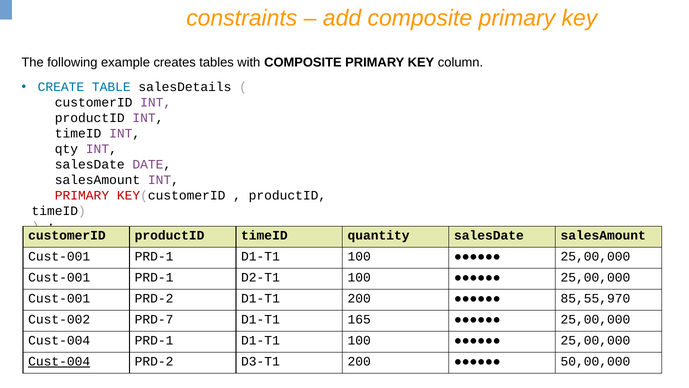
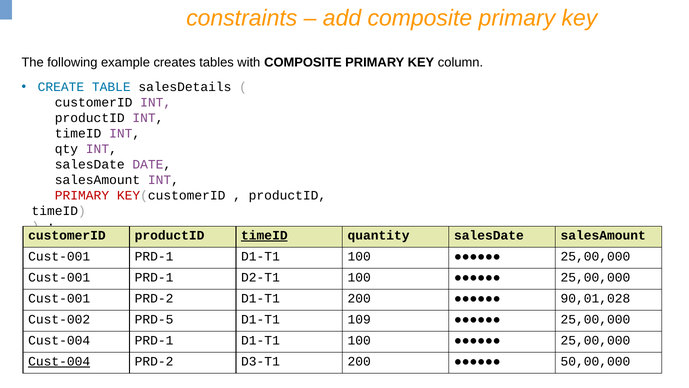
timeID underline: none -> present (264, 235)
85,55,970: 85,55,970 -> 90,01,028 (595, 298)
PRD-7: PRD-7 -> PRD-5 (154, 319)
165: 165 -> 109 (359, 319)
